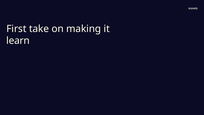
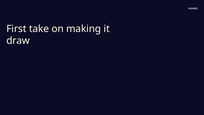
learn: learn -> draw (18, 41)
